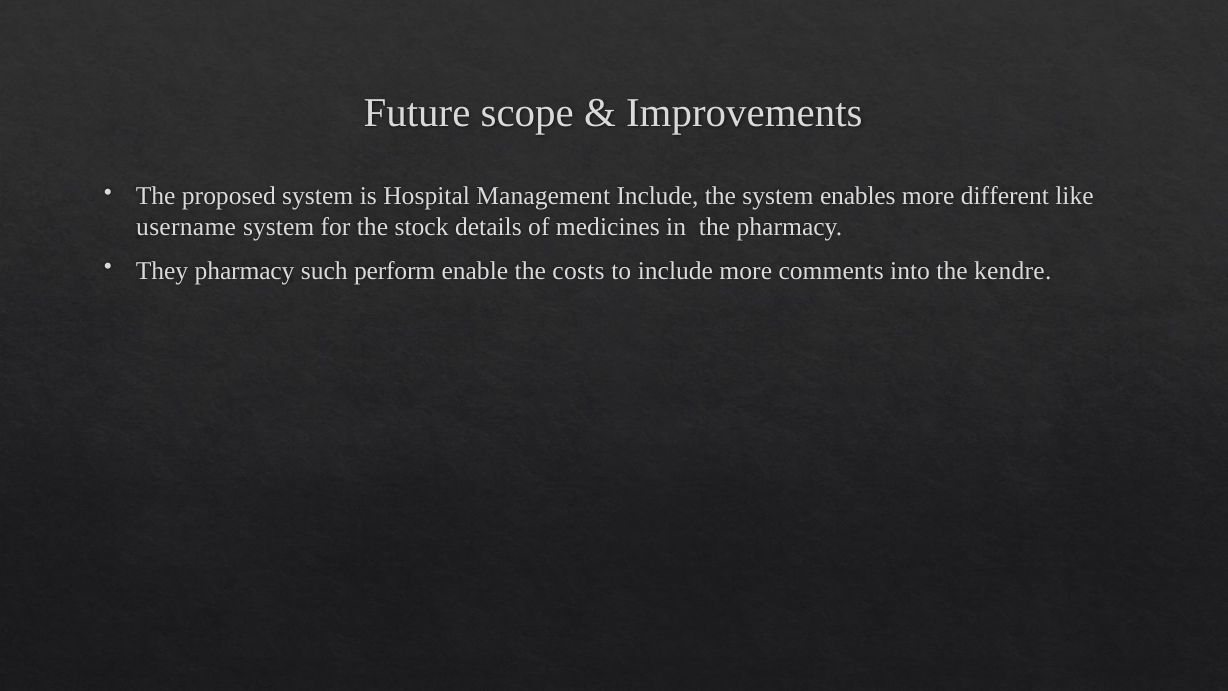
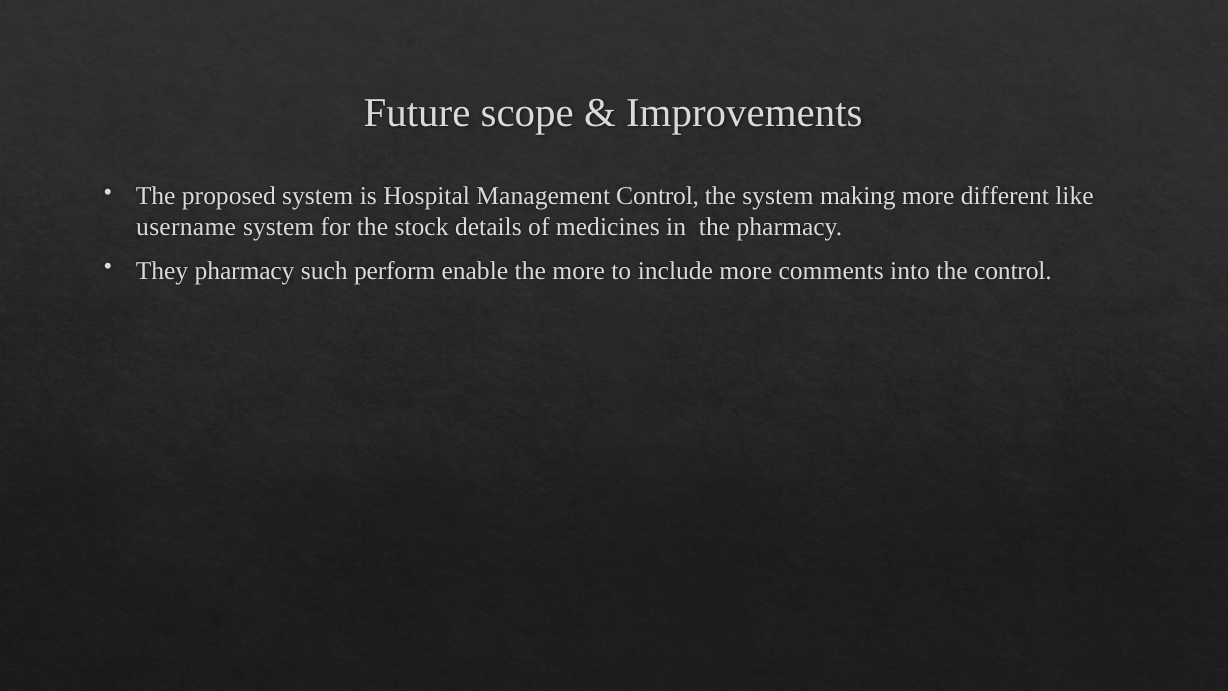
Management Include: Include -> Control (658, 196)
enables: enables -> making (858, 196)
the costs: costs -> more (579, 270)
the kendre: kendre -> control (1013, 270)
